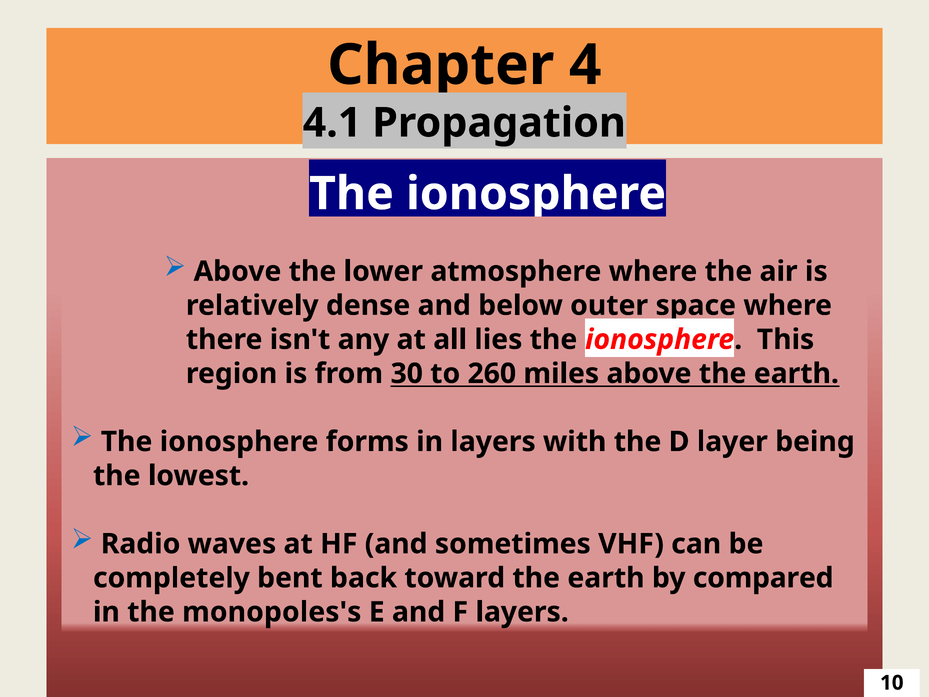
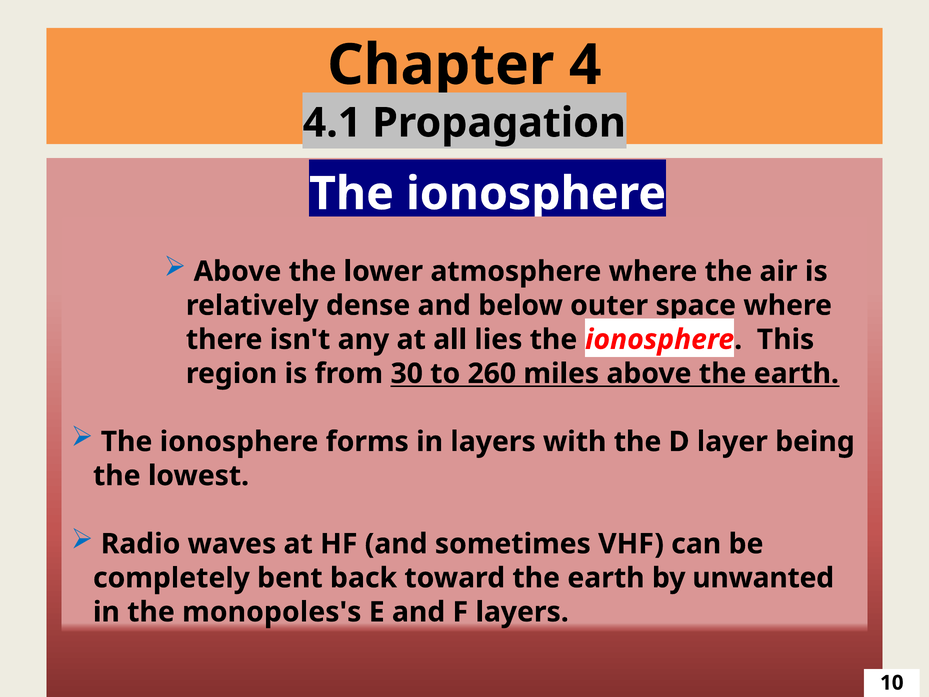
compared: compared -> unwanted (763, 578)
